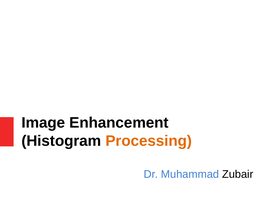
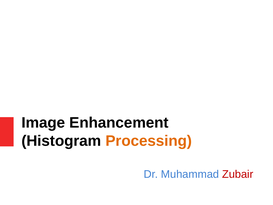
Zubair colour: black -> red (238, 174)
